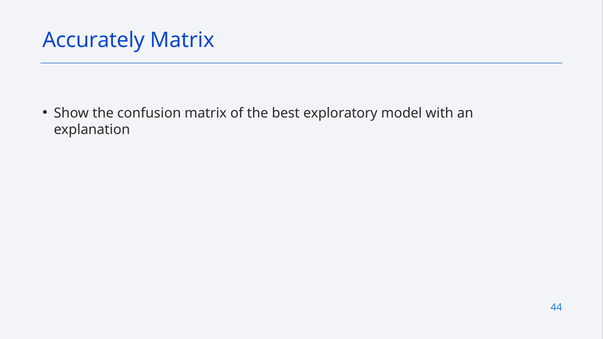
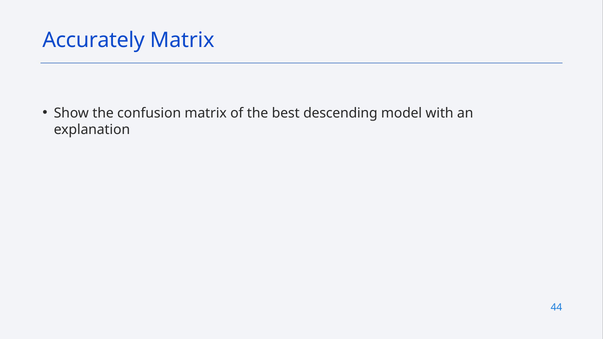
exploratory: exploratory -> descending (340, 113)
